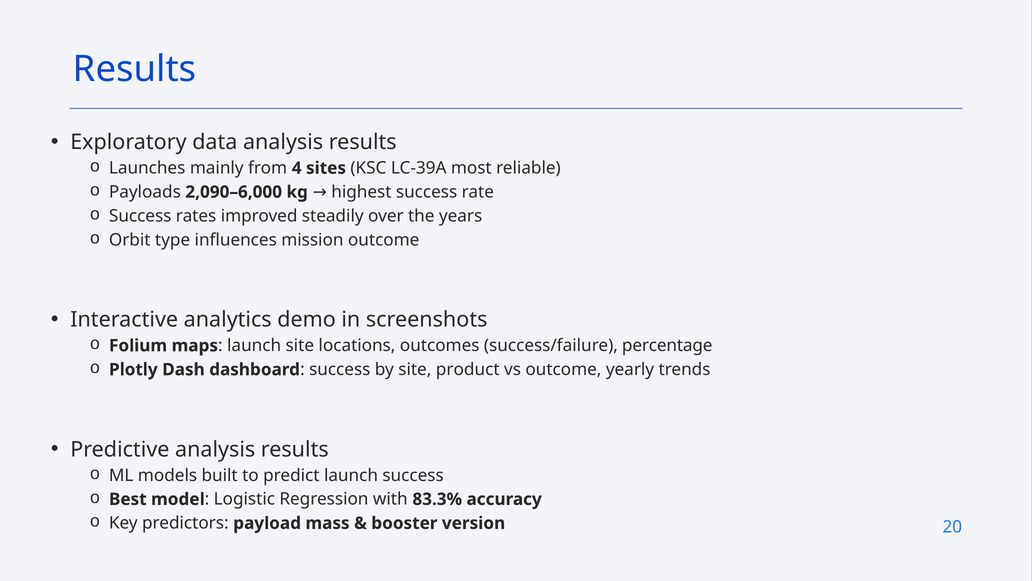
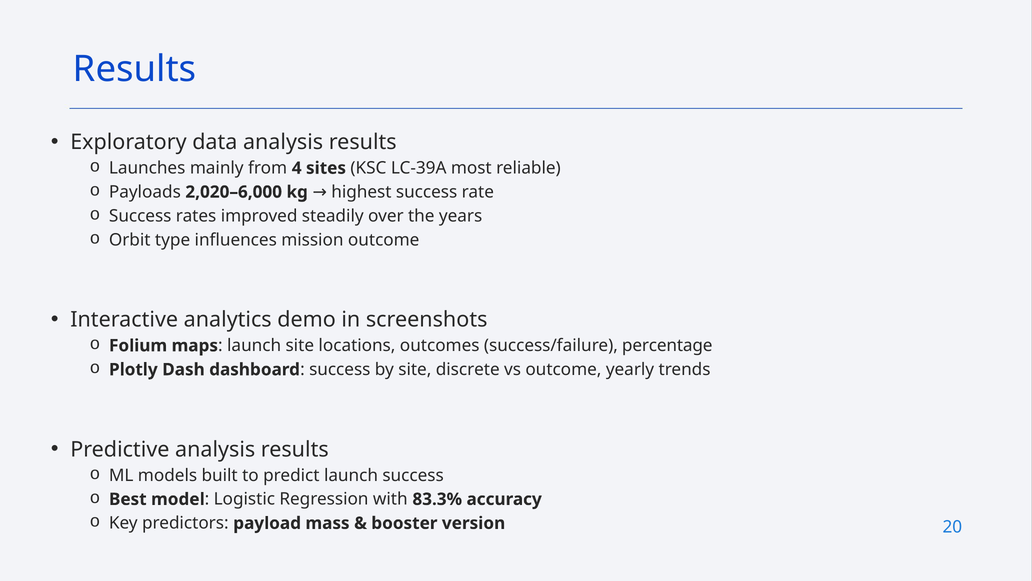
2,090–6,000: 2,090–6,000 -> 2,020–6,000 (234, 192)
product: product -> discrete (468, 369)
